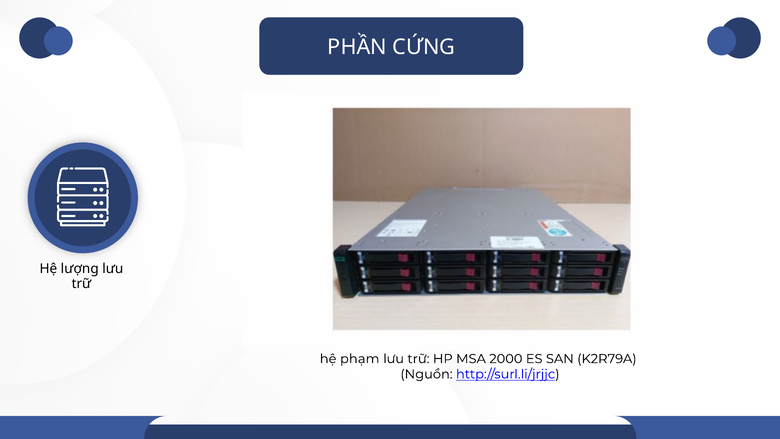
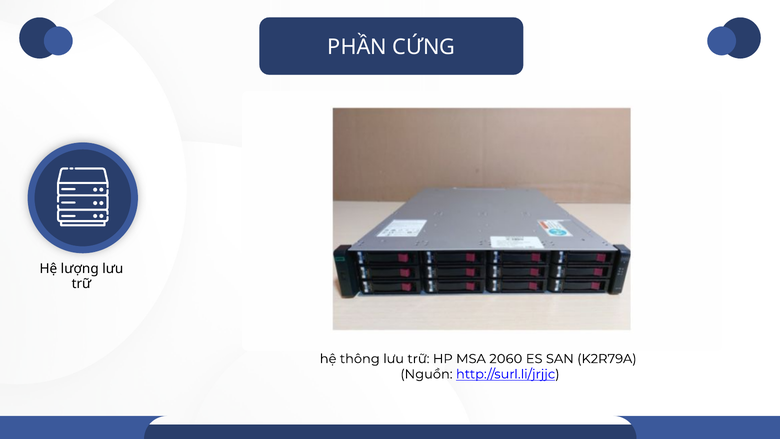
phạm: phạm -> thông (360, 359)
2000: 2000 -> 2060 (506, 359)
